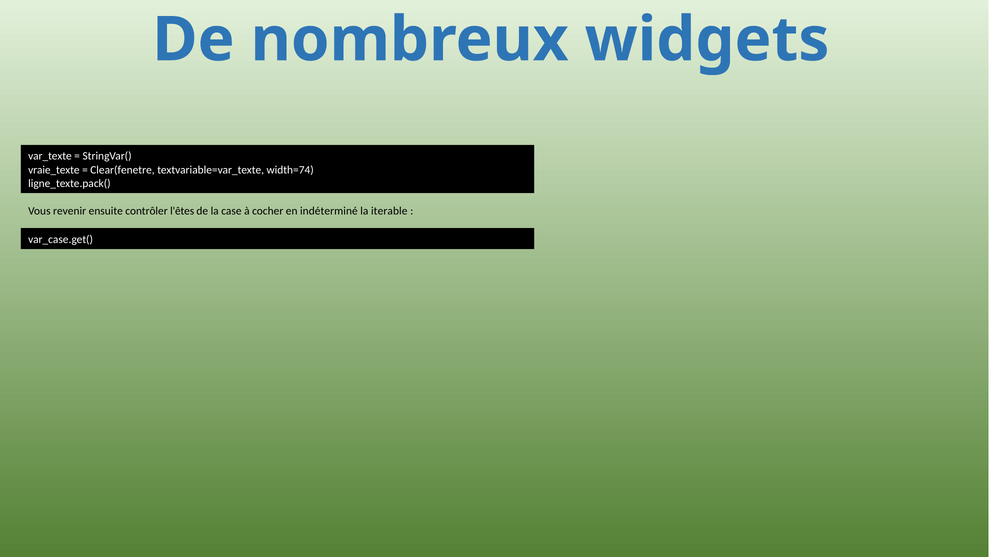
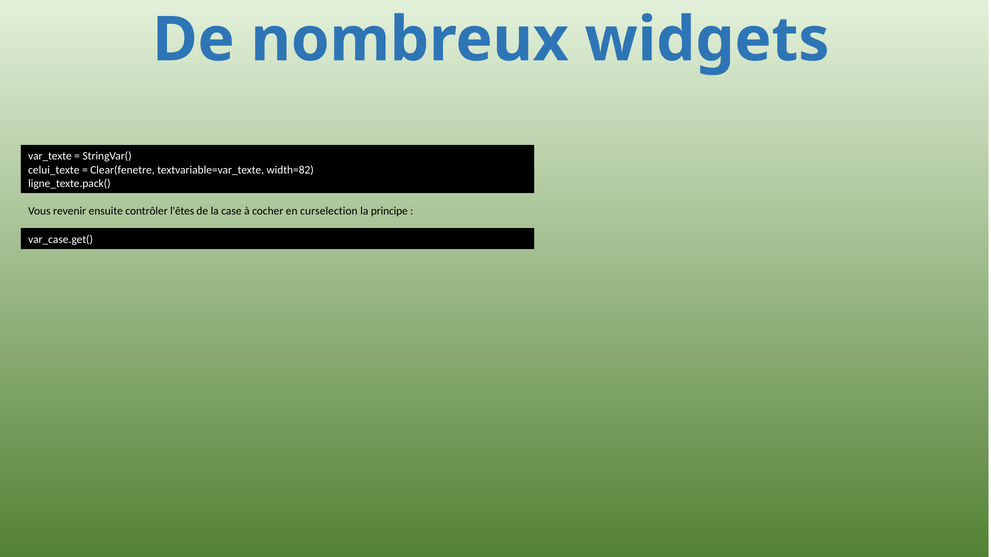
vraie_texte: vraie_texte -> celui_texte (54, 170)
width=74: width=74 -> width=82 (290, 170)
indéterminé: indéterminé -> curselection (329, 211)
iterable: iterable -> principe (389, 211)
